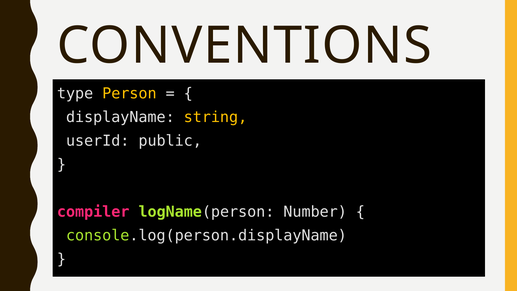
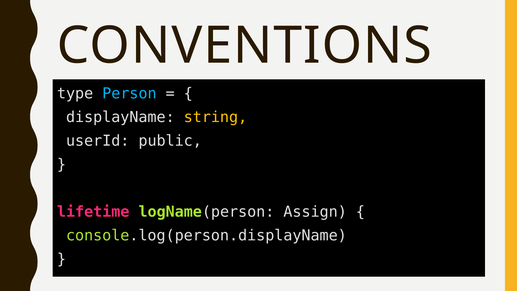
Person colour: yellow -> light blue (129, 93)
compiler: compiler -> lifetime (93, 212)
Number: Number -> Assign (315, 212)
